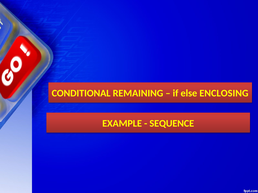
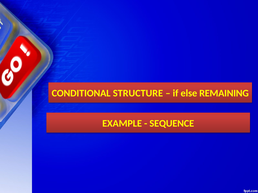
REMAINING: REMAINING -> STRUCTURE (138, 93)
ENCLOSING: ENCLOSING -> REMAINING (224, 93)
